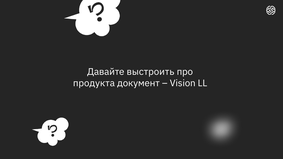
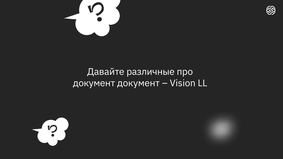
выстроить: выстроить -> различные (151, 72)
продукта: продукта -> документ (94, 83)
